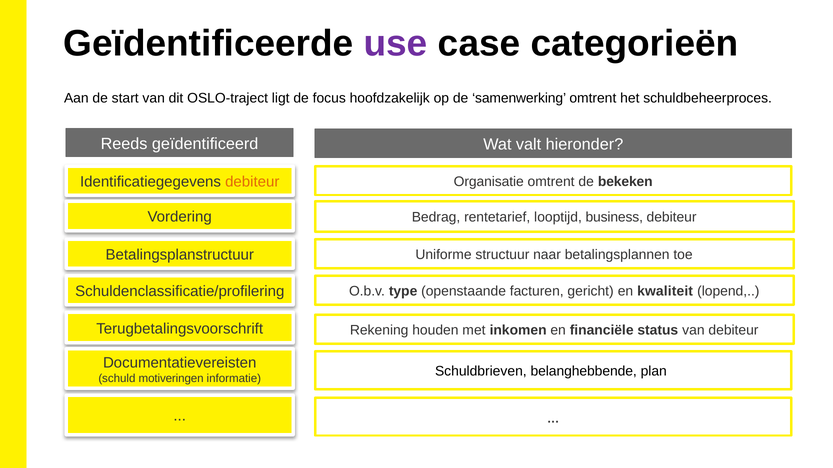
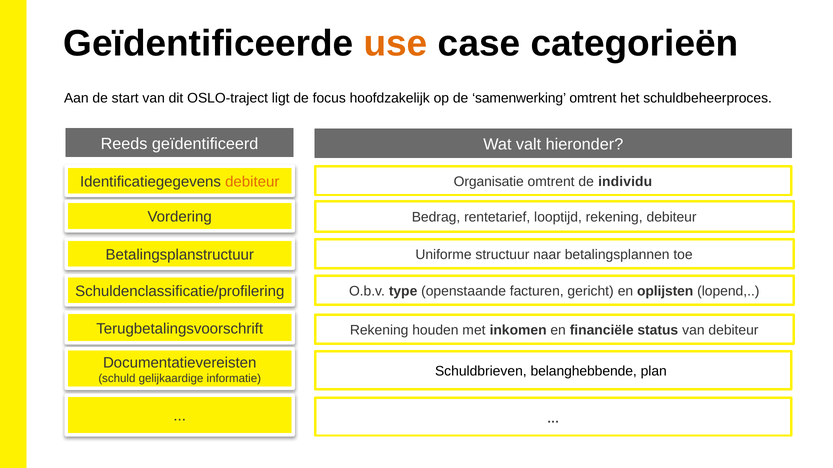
use colour: purple -> orange (396, 44)
bekeken: bekeken -> individu (625, 182)
looptijd business: business -> rekening (614, 218)
kwaliteit: kwaliteit -> oplijsten (665, 291)
motiveringen: motiveringen -> gelijkaardige (171, 379)
